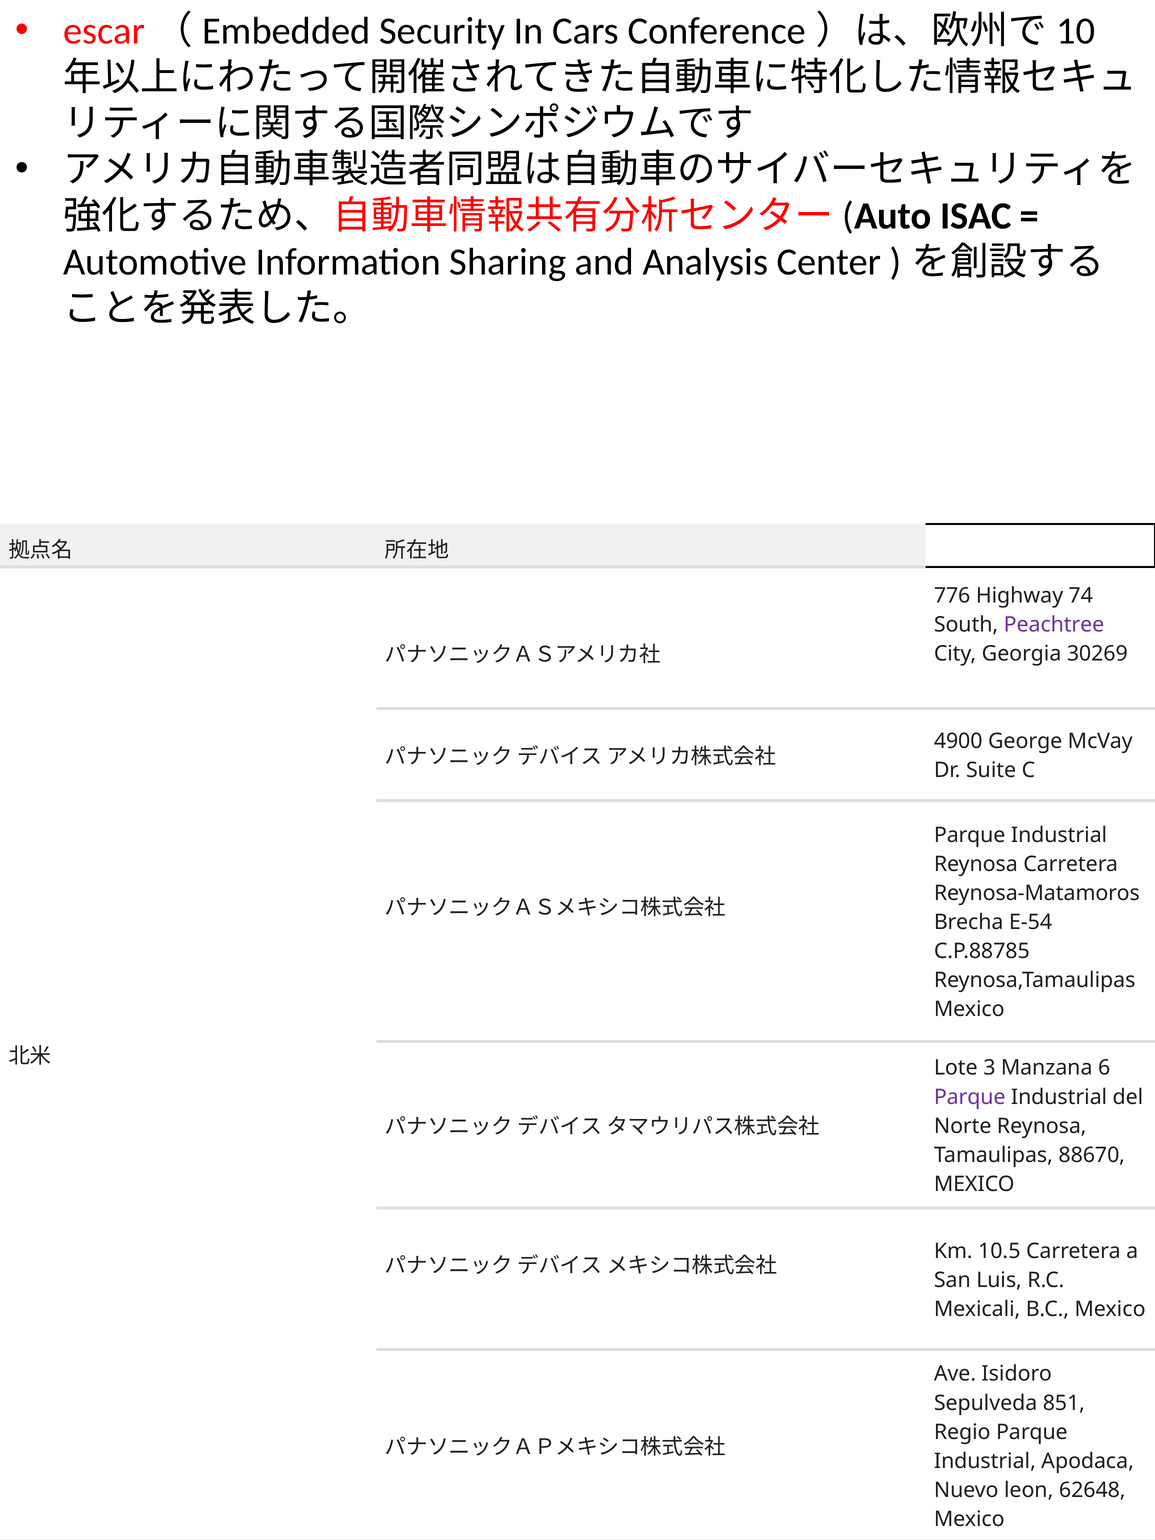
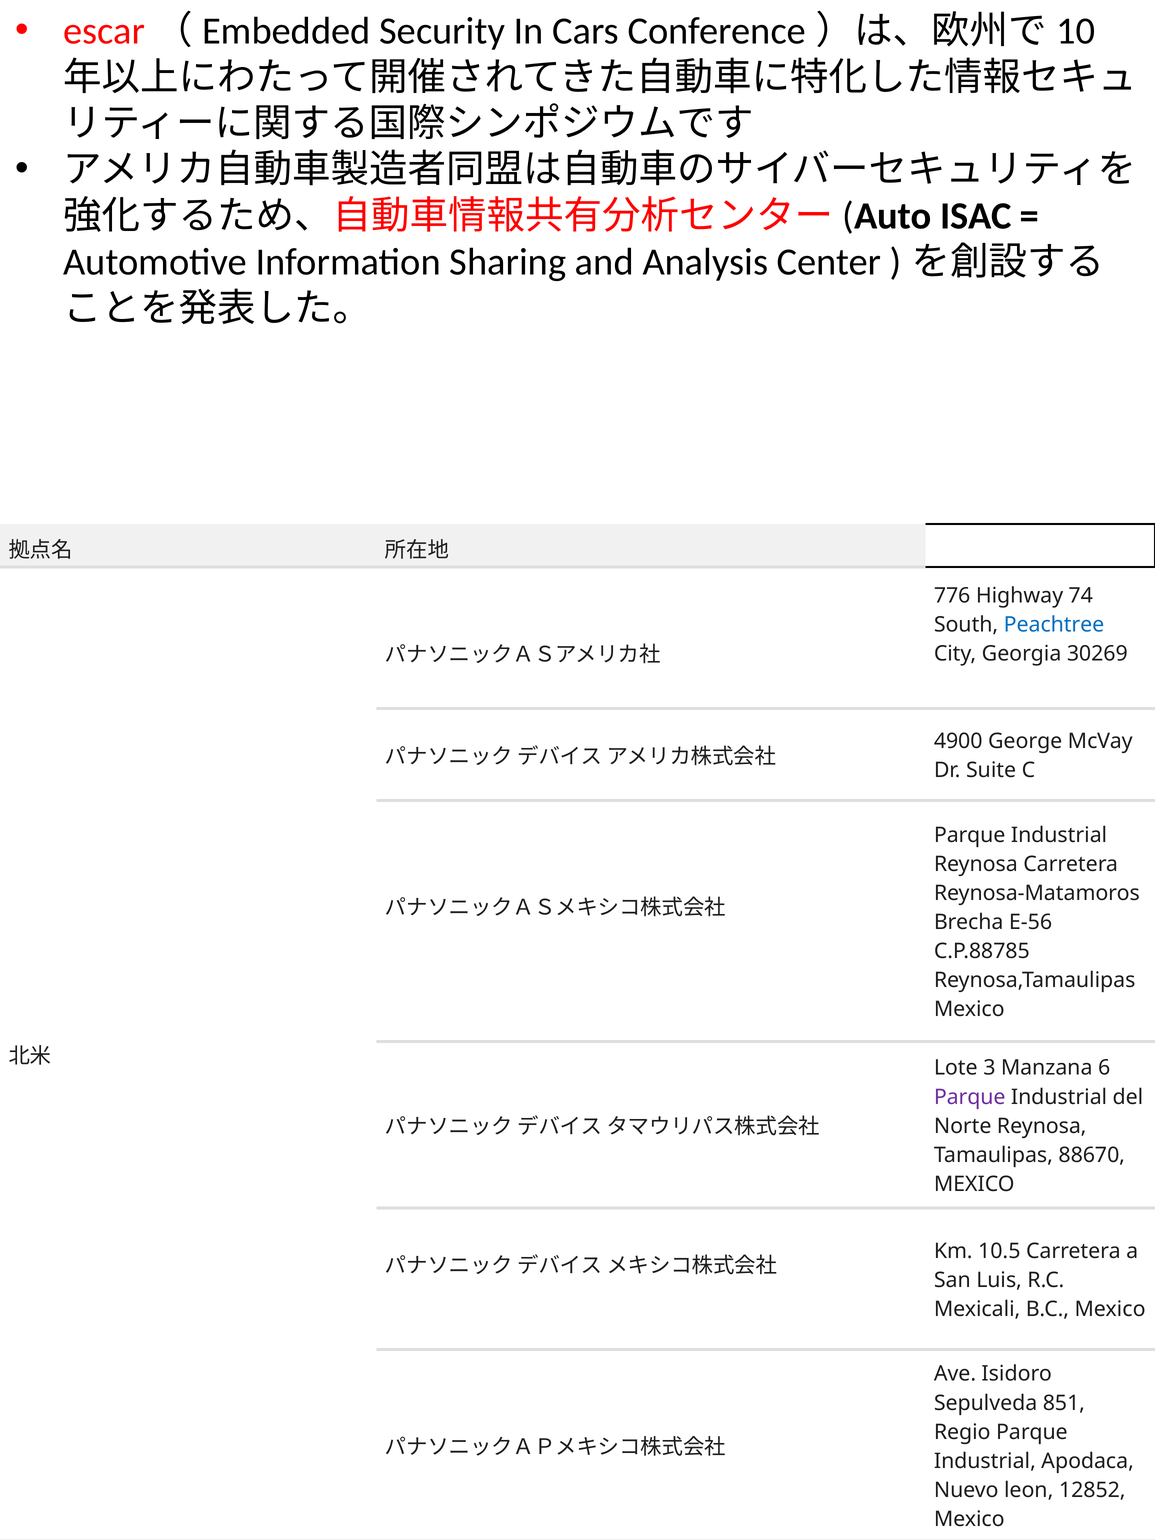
Peachtree colour: purple -> blue (1054, 625)
E-54: E-54 -> E-56 (1031, 922)
62648: 62648 -> 12852 (1092, 1490)
